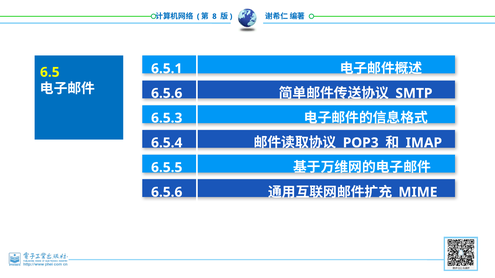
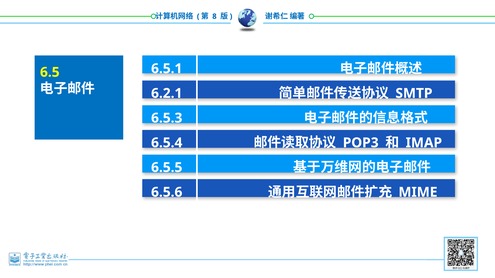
6.5.6: 6.5.6 -> 6.2.1 (167, 93)
